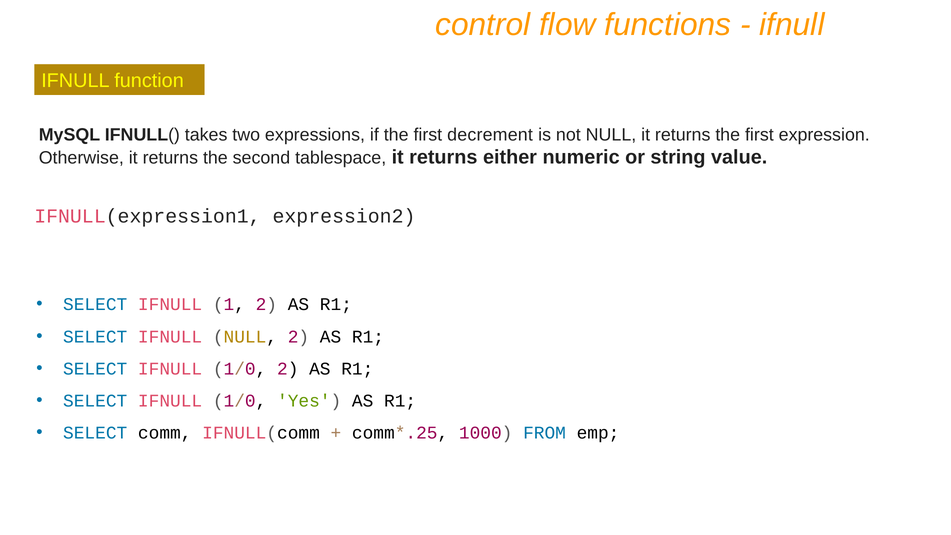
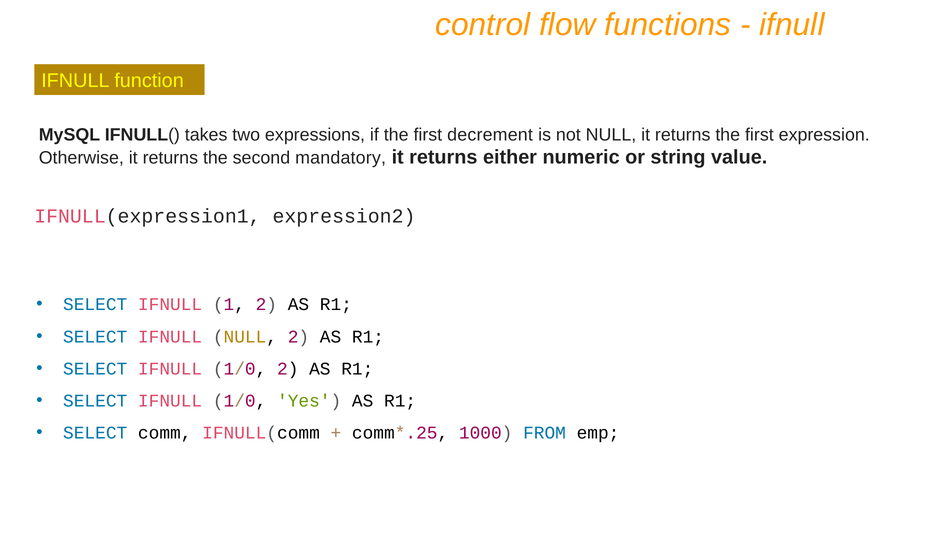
tablespace: tablespace -> mandatory (341, 158)
